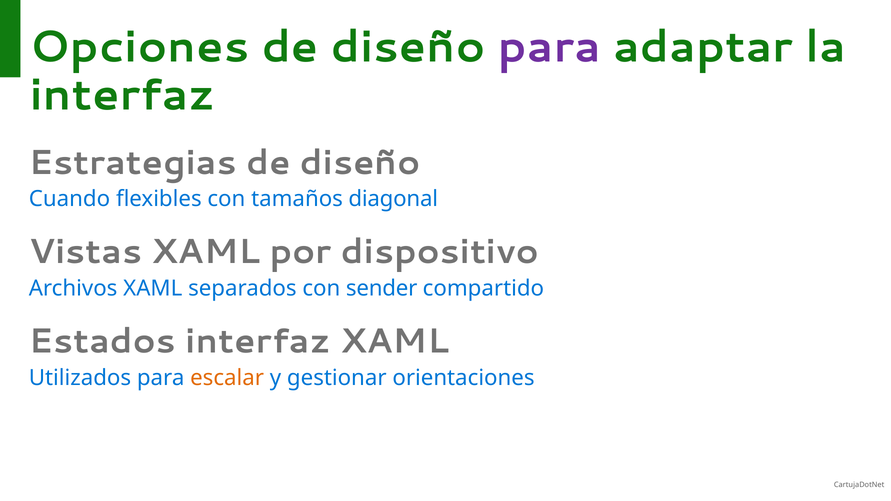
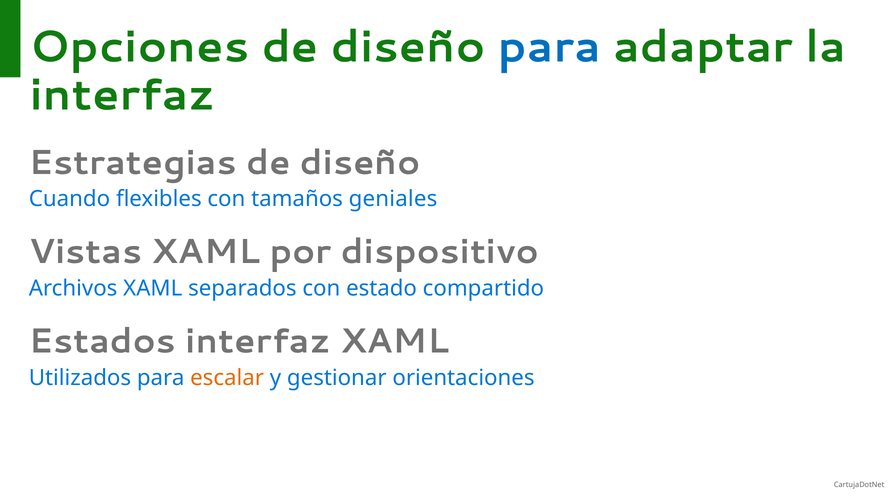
para colour: purple -> blue (549, 47)
diagonal: diagonal -> geniales (393, 199)
sender: sender -> estado (382, 288)
